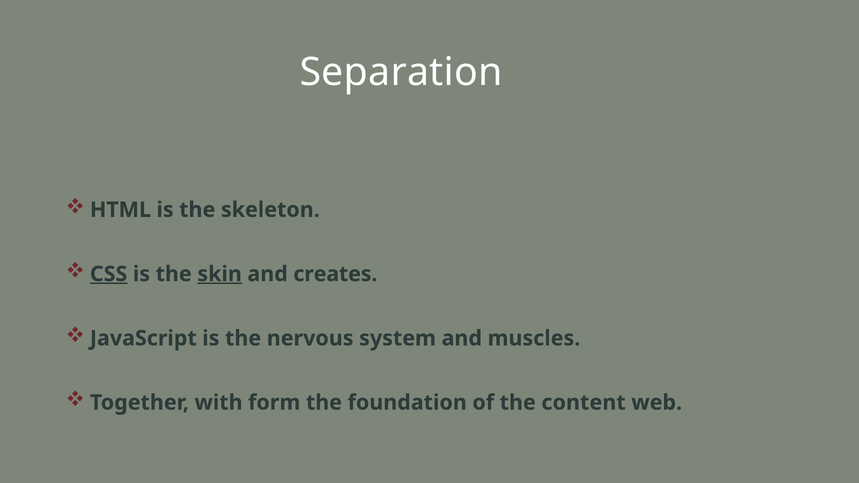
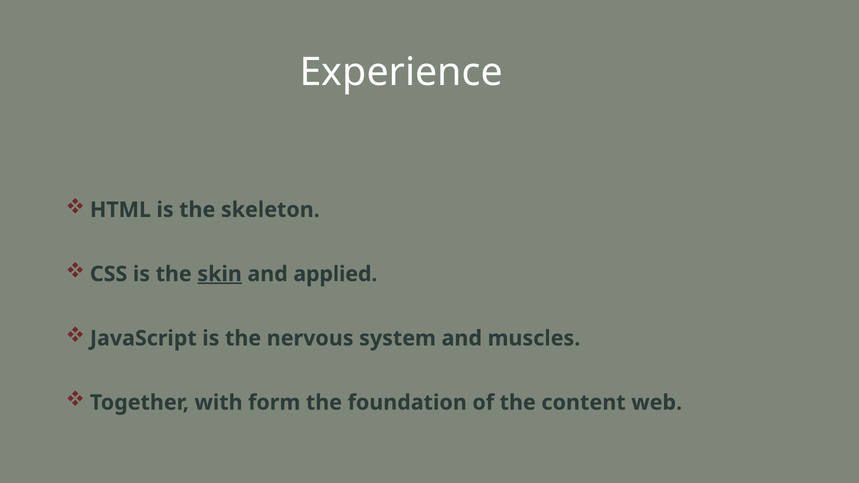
Separation: Separation -> Experience (401, 72)
CSS underline: present -> none (109, 274)
creates: creates -> applied (335, 274)
